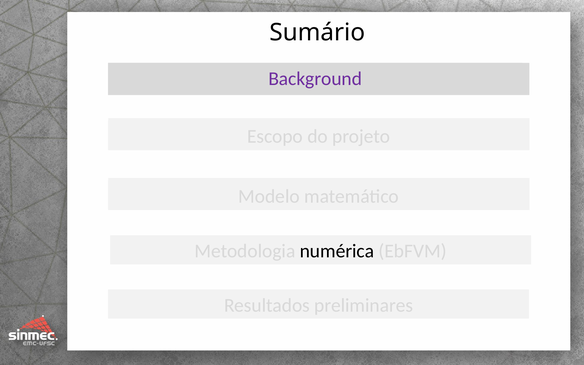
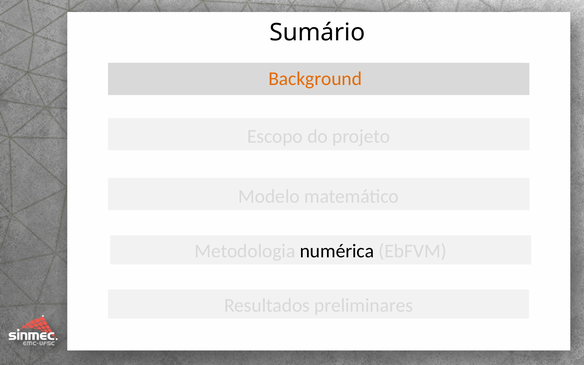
Background colour: purple -> orange (315, 79)
